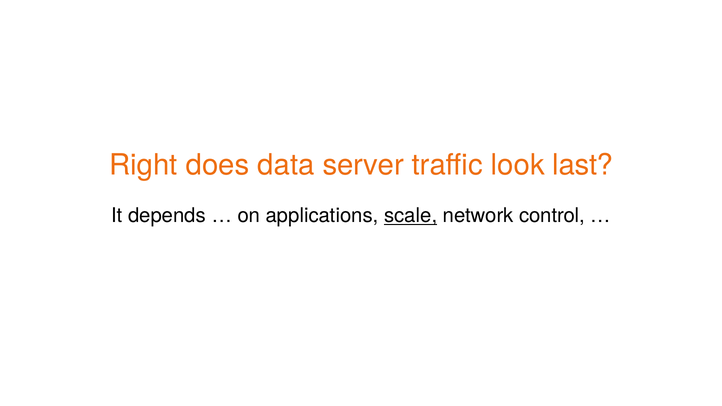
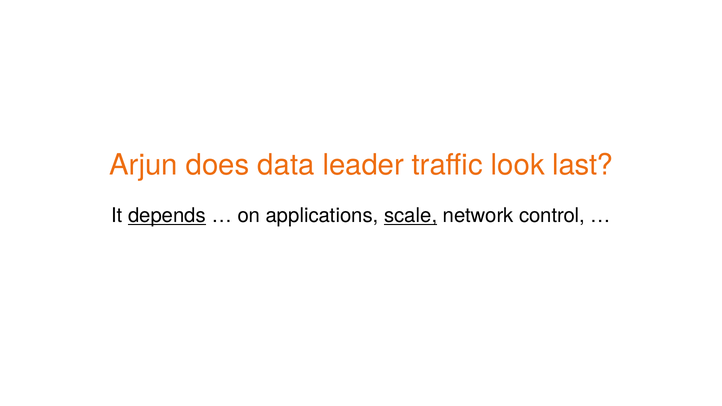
Right: Right -> Arjun (143, 165)
server: server -> leader (363, 165)
depends underline: none -> present (167, 216)
